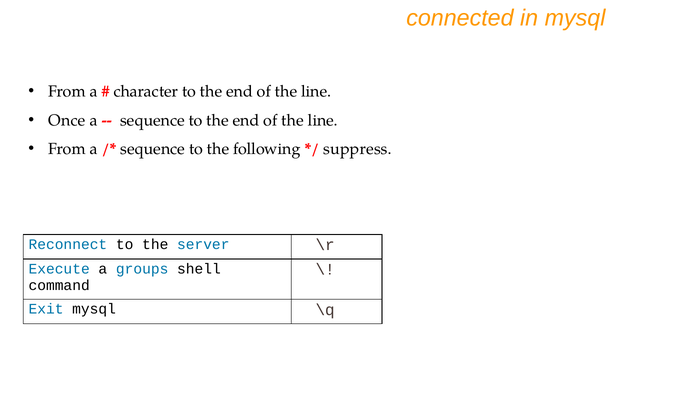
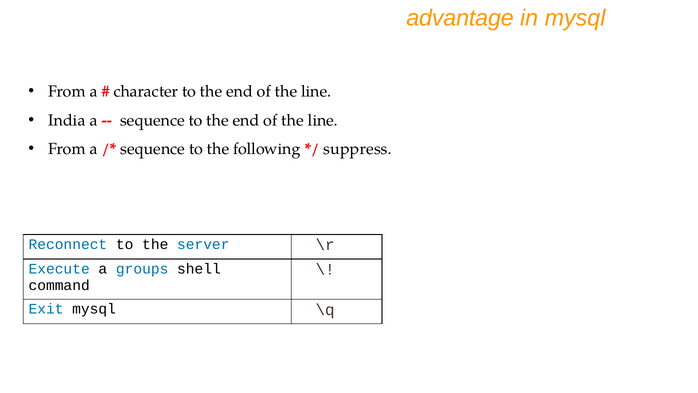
connected: connected -> advantage (460, 18)
Once: Once -> India (67, 120)
